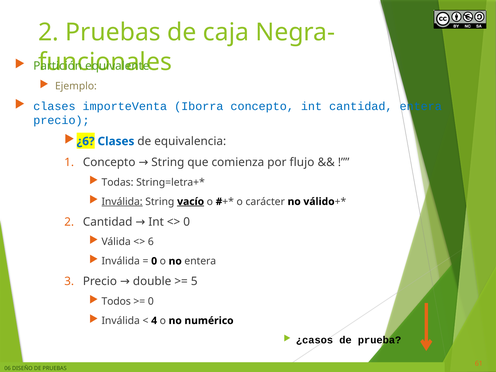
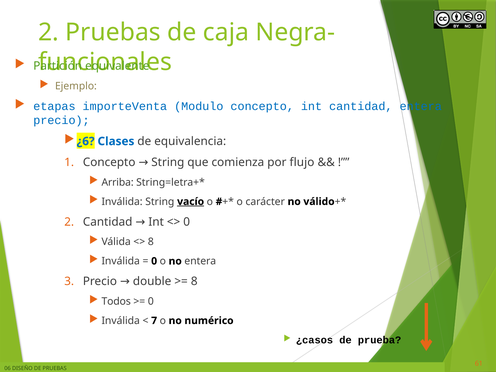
clases: clases -> etapas (54, 106)
Iborra: Iborra -> Modulo (199, 106)
Todas: Todas -> Arriba (118, 182)
Inválida underline: present -> none (122, 202)
6: 6 -> 8 (151, 242)
5: 5 -> 8 (194, 281)
4: 4 -> 7 (154, 321)
